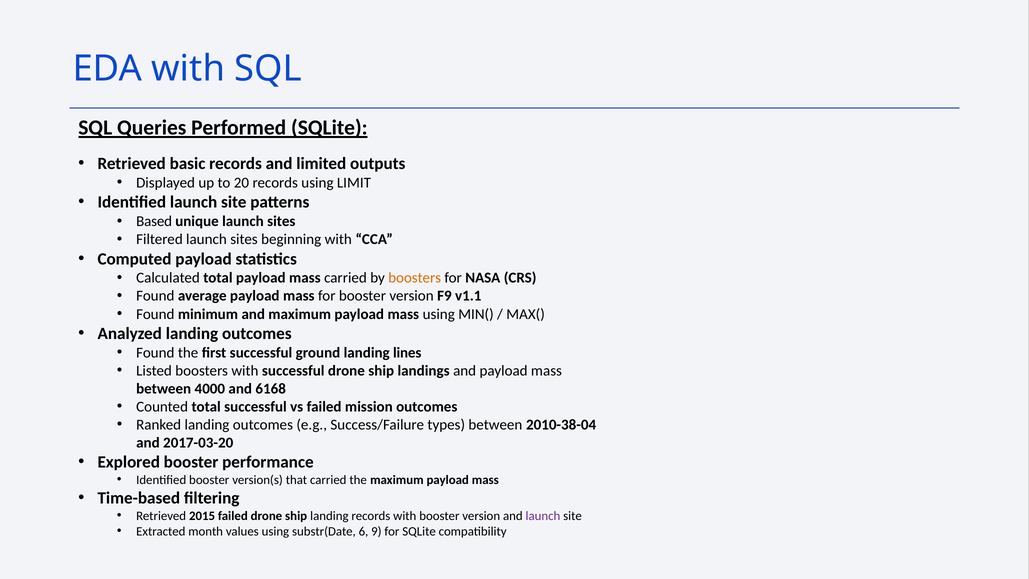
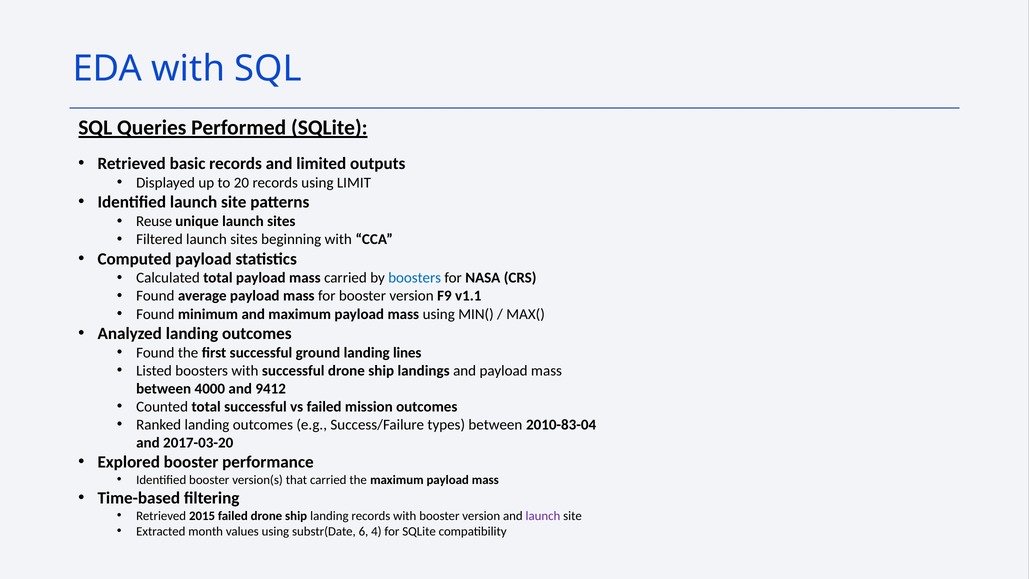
Based: Based -> Reuse (154, 221)
boosters colour: orange -> blue (415, 278)
6168: 6168 -> 9412 (271, 389)
2010-38-04: 2010-38-04 -> 2010-83-04 (561, 425)
9: 9 -> 4 (376, 531)
